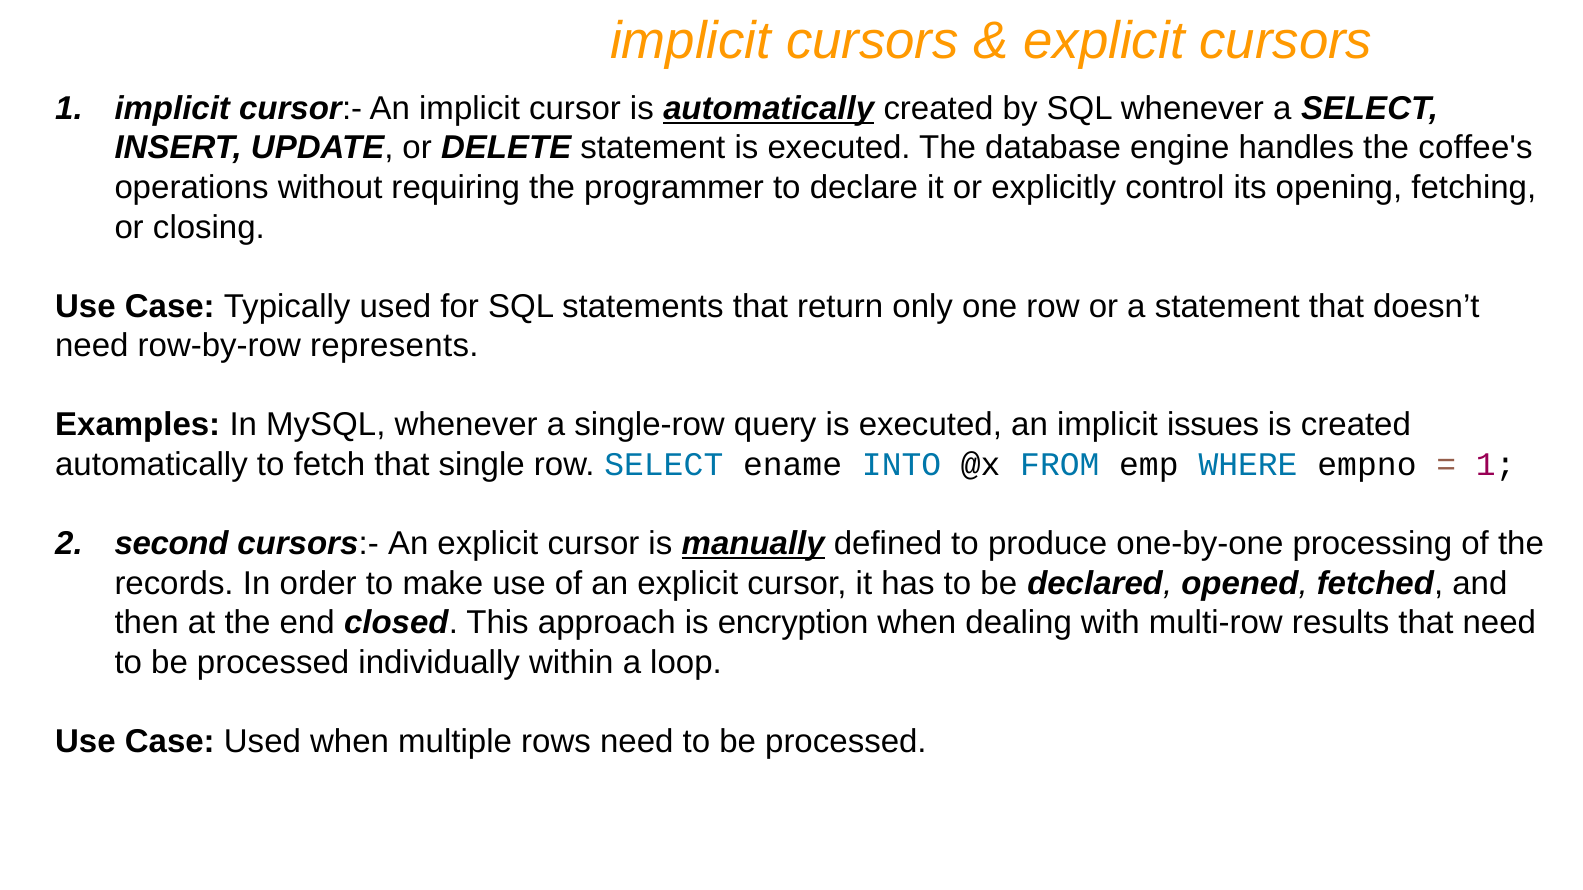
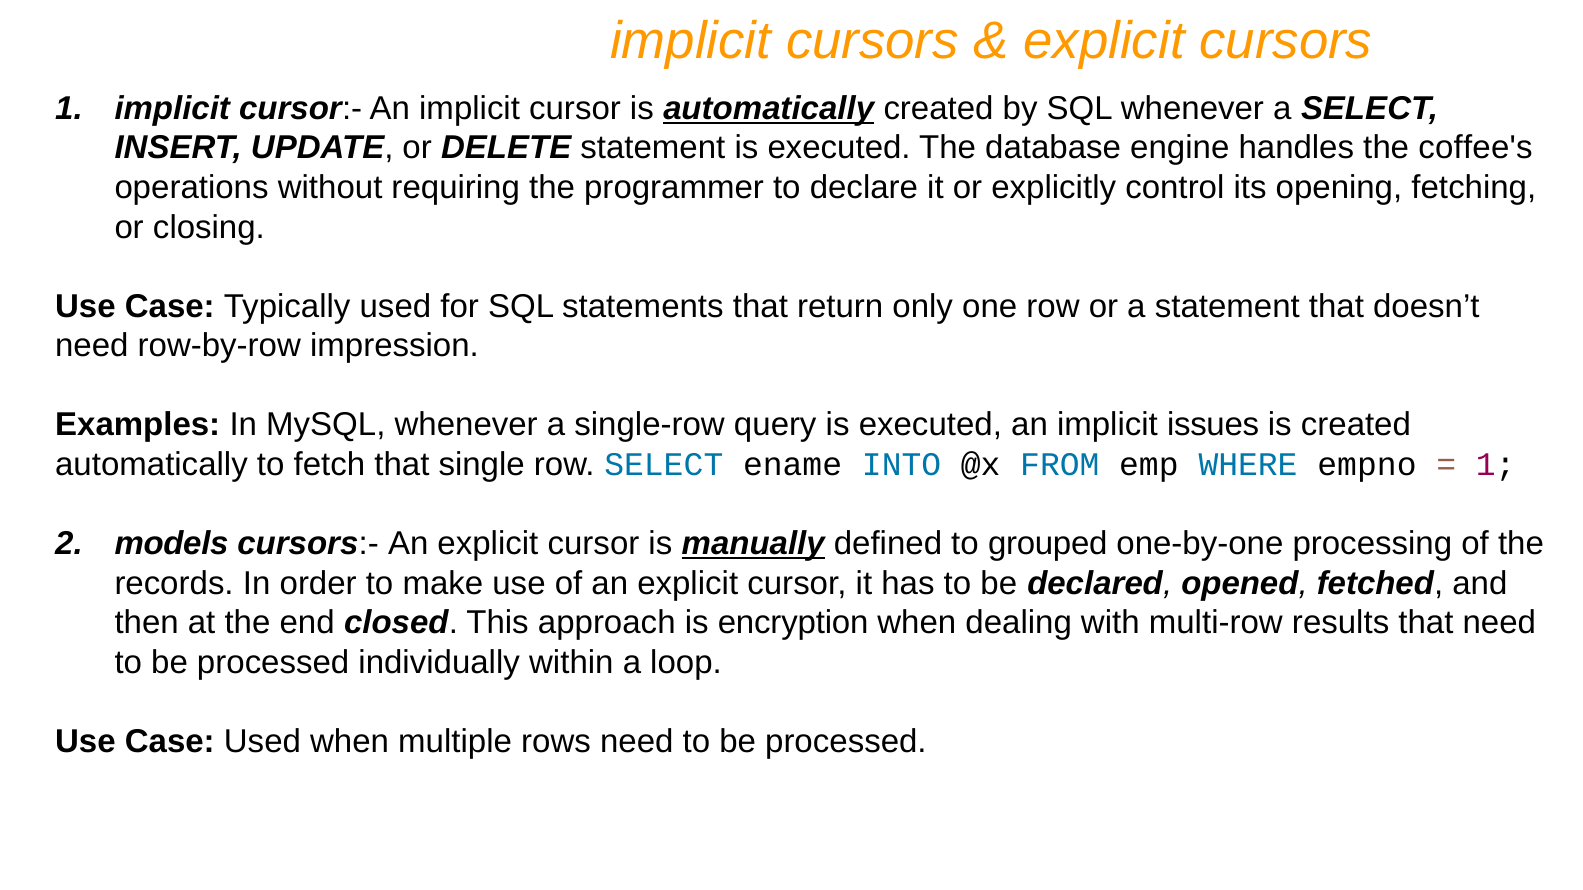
represents: represents -> impression (394, 346)
second: second -> models (171, 544)
produce: produce -> grouped (1048, 544)
